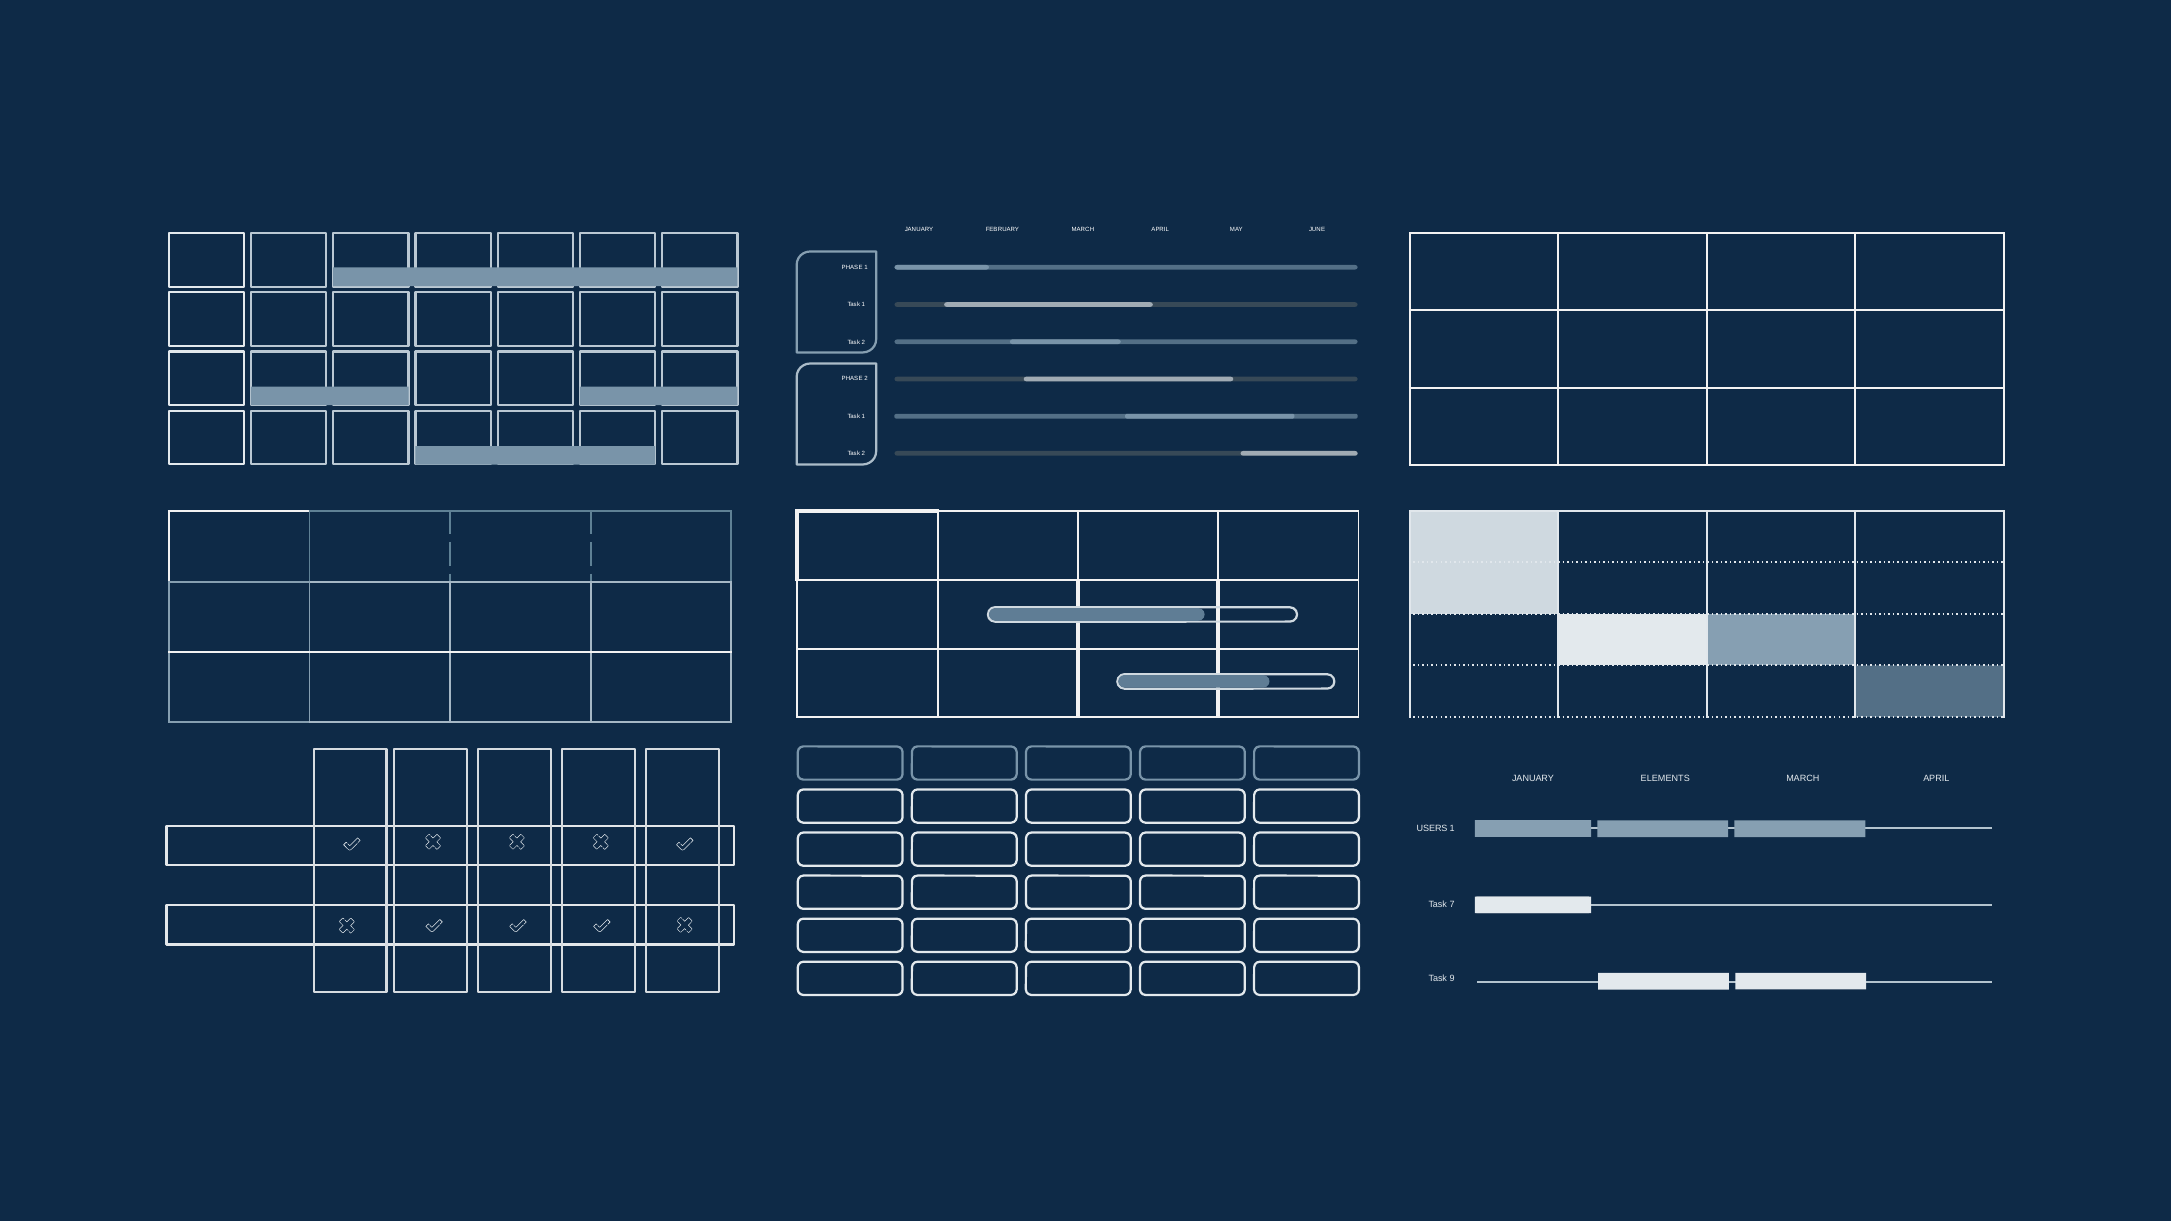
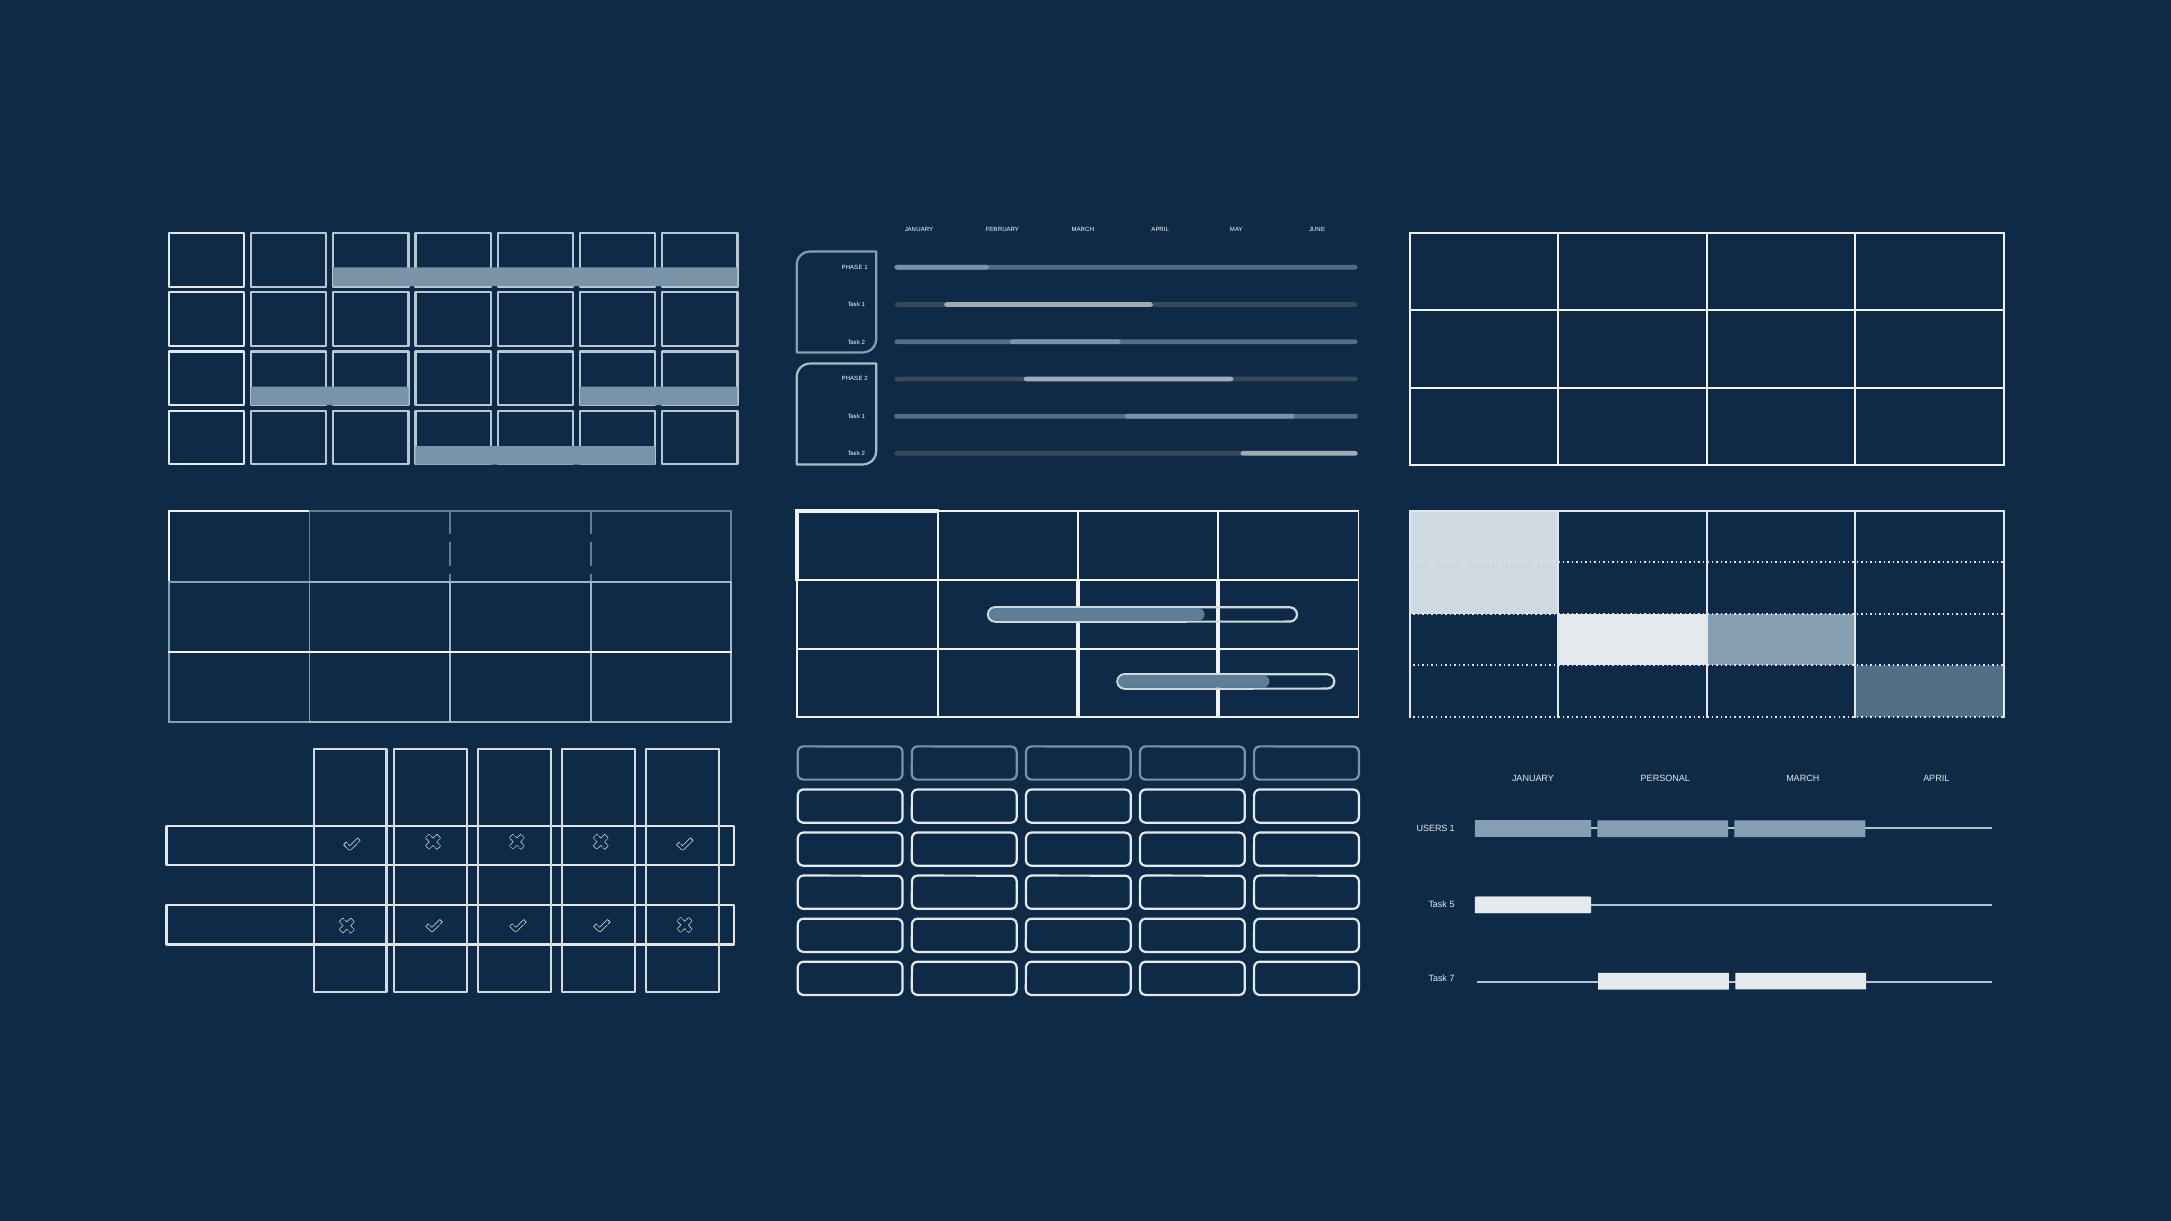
ELEMENTS: ELEMENTS -> PERSONAL (1665, 779)
7: 7 -> 5 (1452, 904)
9: 9 -> 7 (1452, 979)
